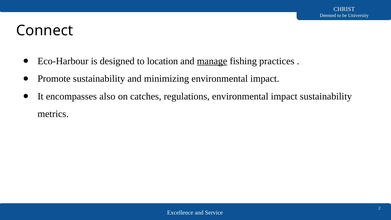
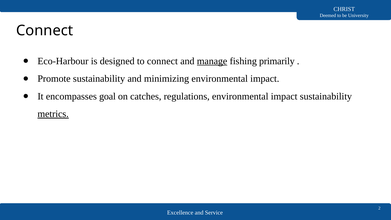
to location: location -> connect (162, 61)
practices: practices -> primarily (277, 61)
also: also -> goal (107, 96)
metrics underline: none -> present (53, 114)
